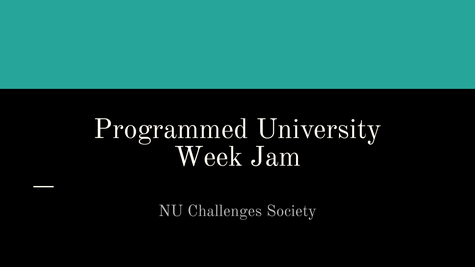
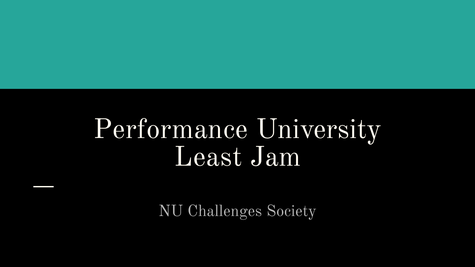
Programmed: Programmed -> Performance (171, 129)
Week: Week -> Least (208, 157)
